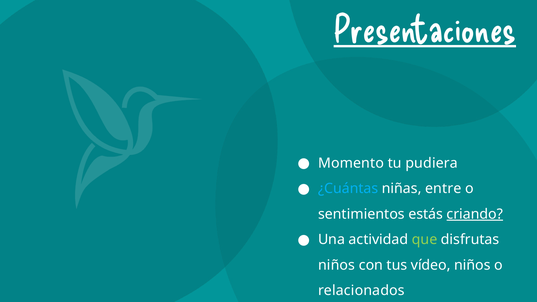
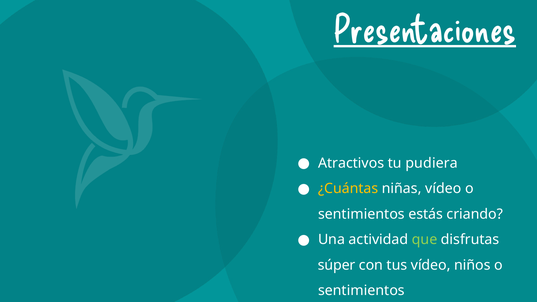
Momento: Momento -> Atractivos (351, 163)
¿Cuántas colour: light blue -> yellow (348, 189)
niñas entre: entre -> vídeo (443, 189)
criando underline: present -> none (475, 214)
niños: niños -> súper (337, 265)
relacionados: relacionados -> sentimientos (361, 291)
